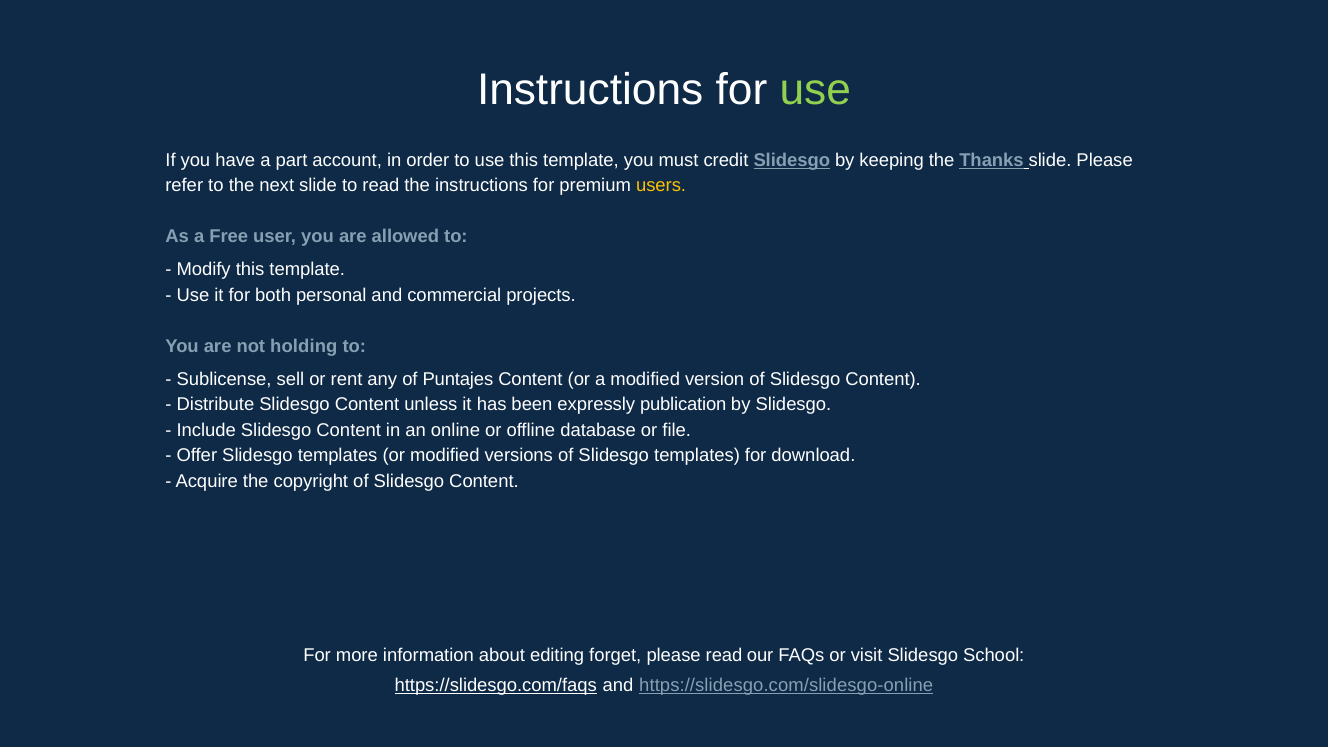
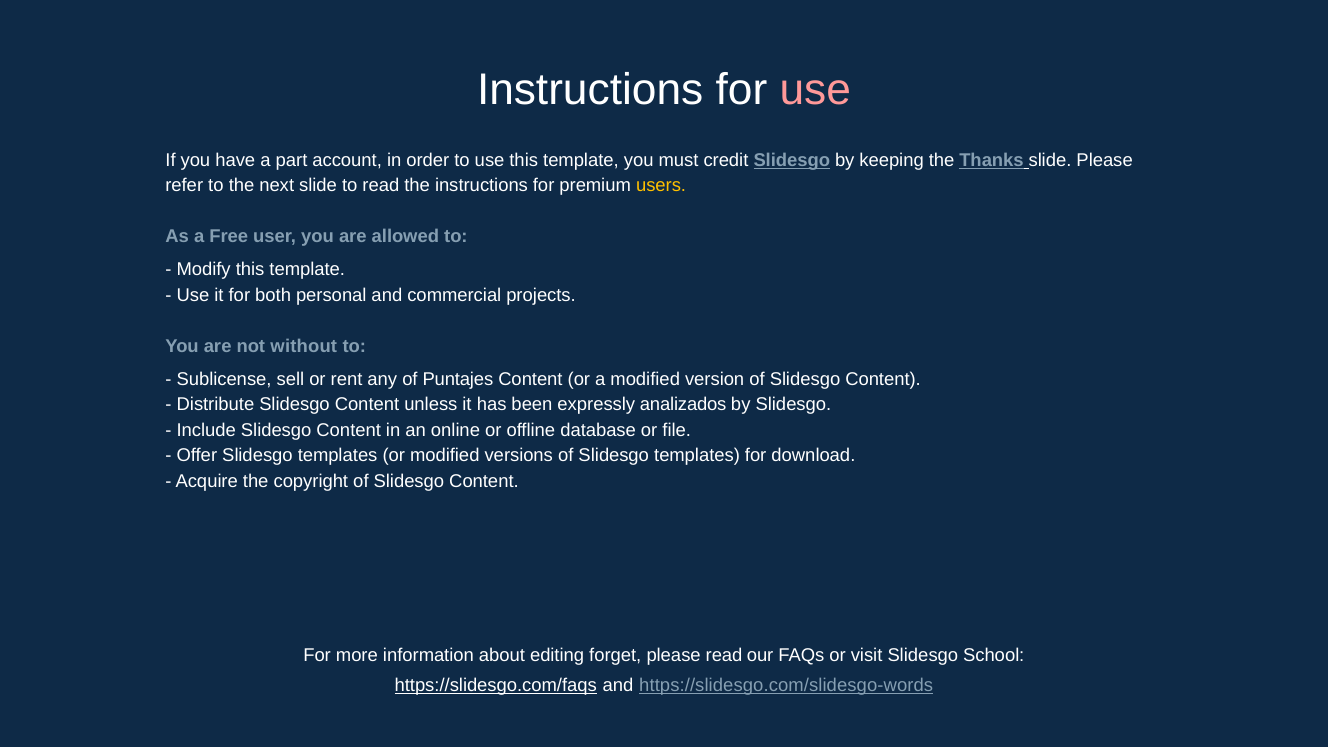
use colour: light green -> pink (815, 90)
holding: holding -> without (304, 346)
publication: publication -> analizados (683, 405)
https://slidesgo.com/slidesgo-online: https://slidesgo.com/slidesgo-online -> https://slidesgo.com/slidesgo-words (786, 685)
